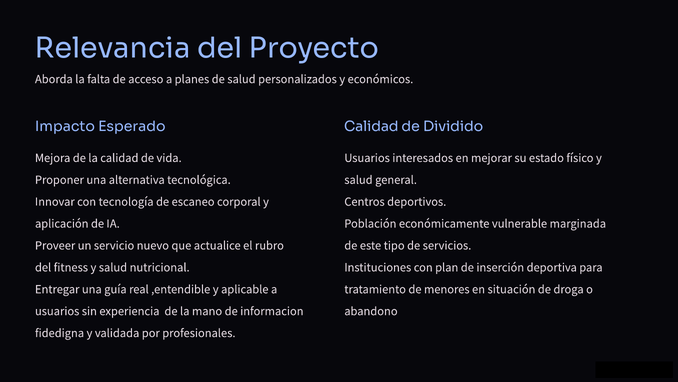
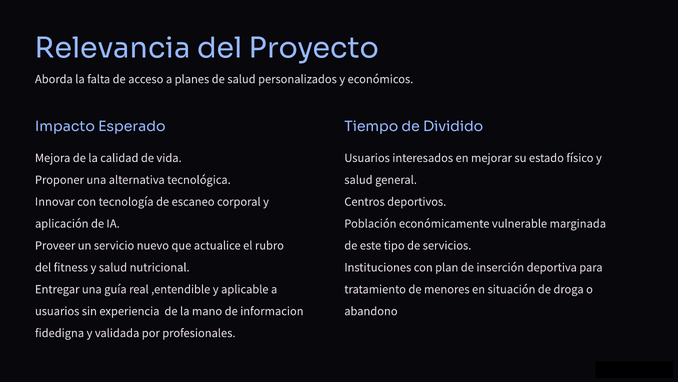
Calidad: Calidad -> Tiempo (371, 126)
